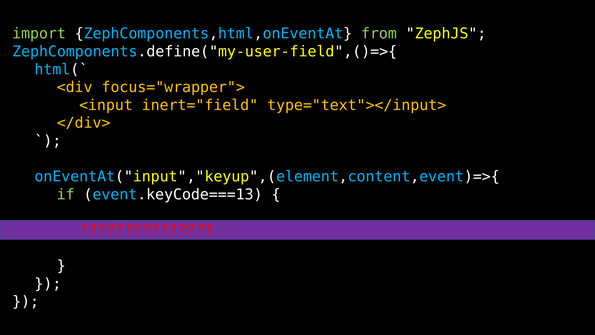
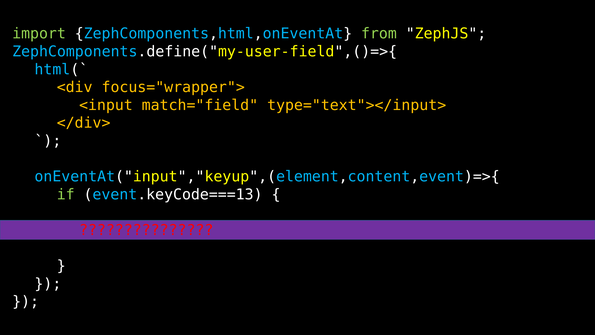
inert="field: inert="field -> match="field (200, 105)
